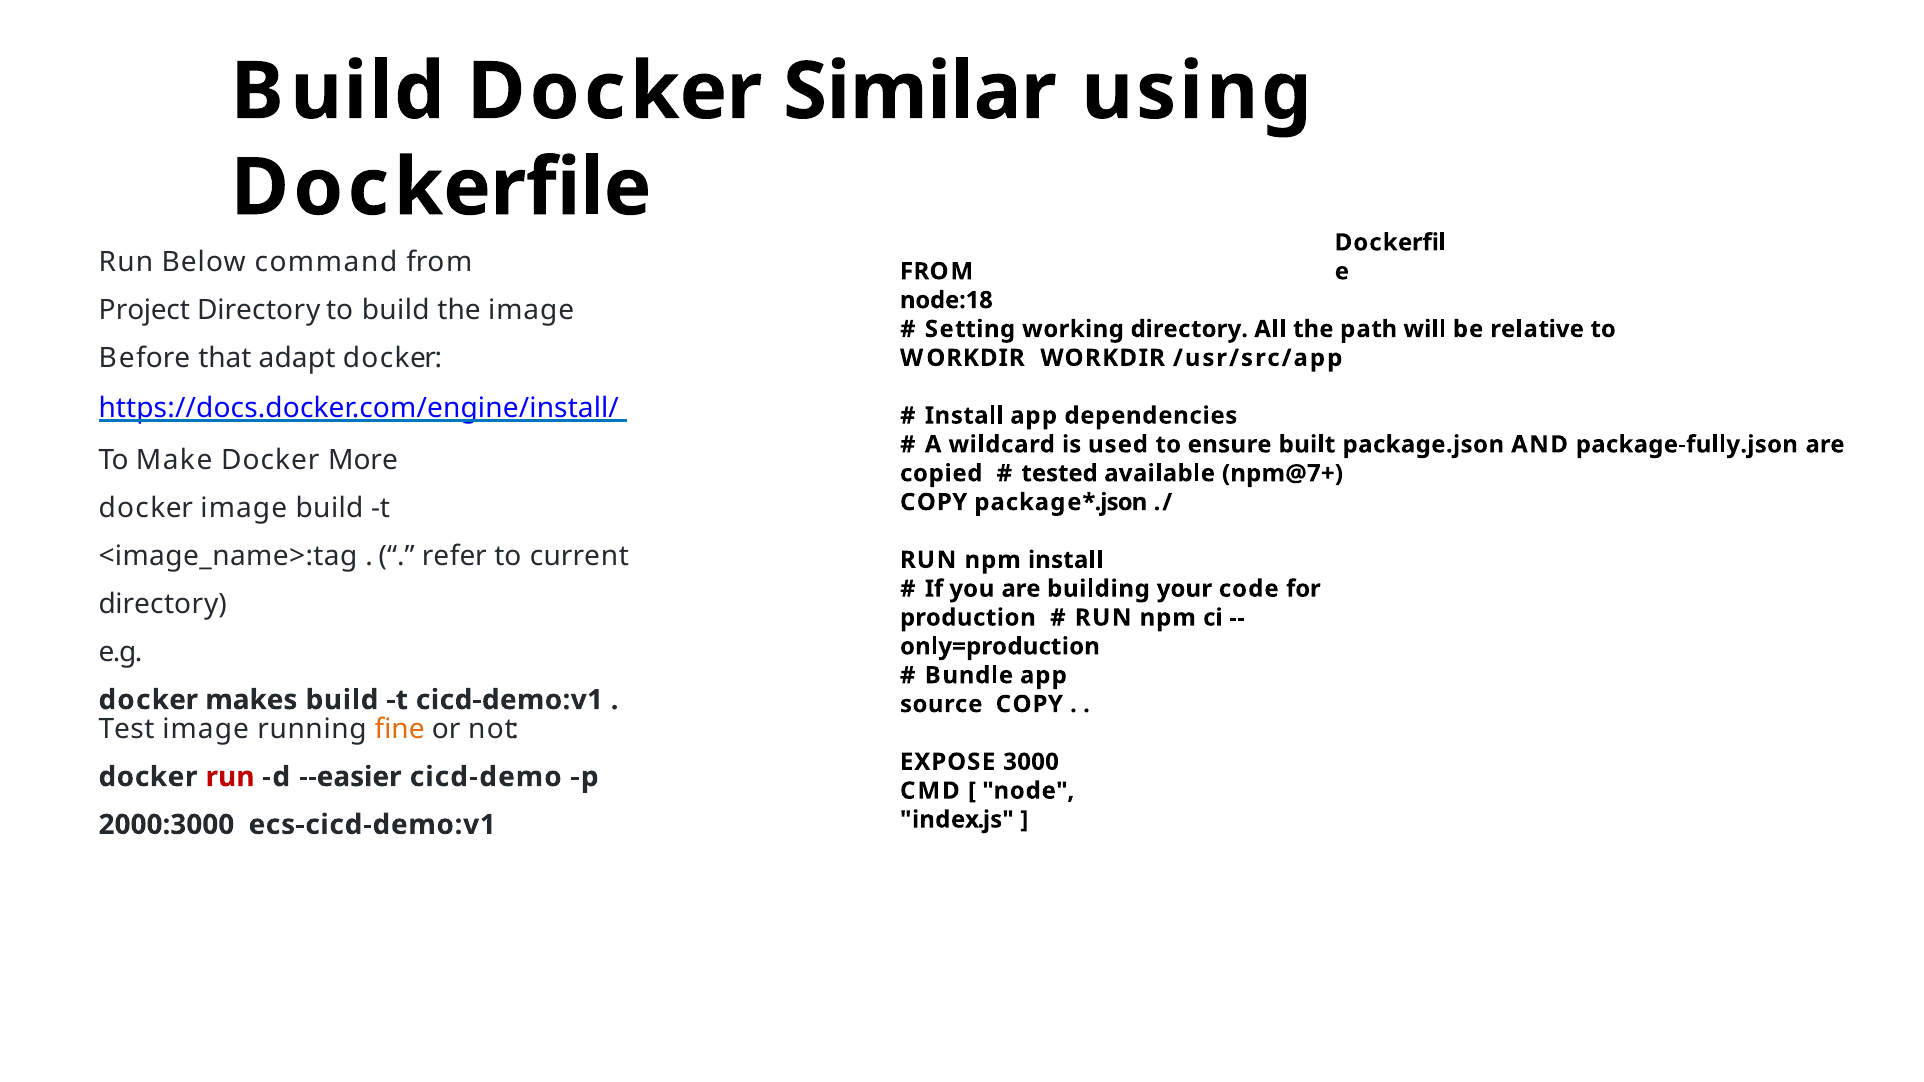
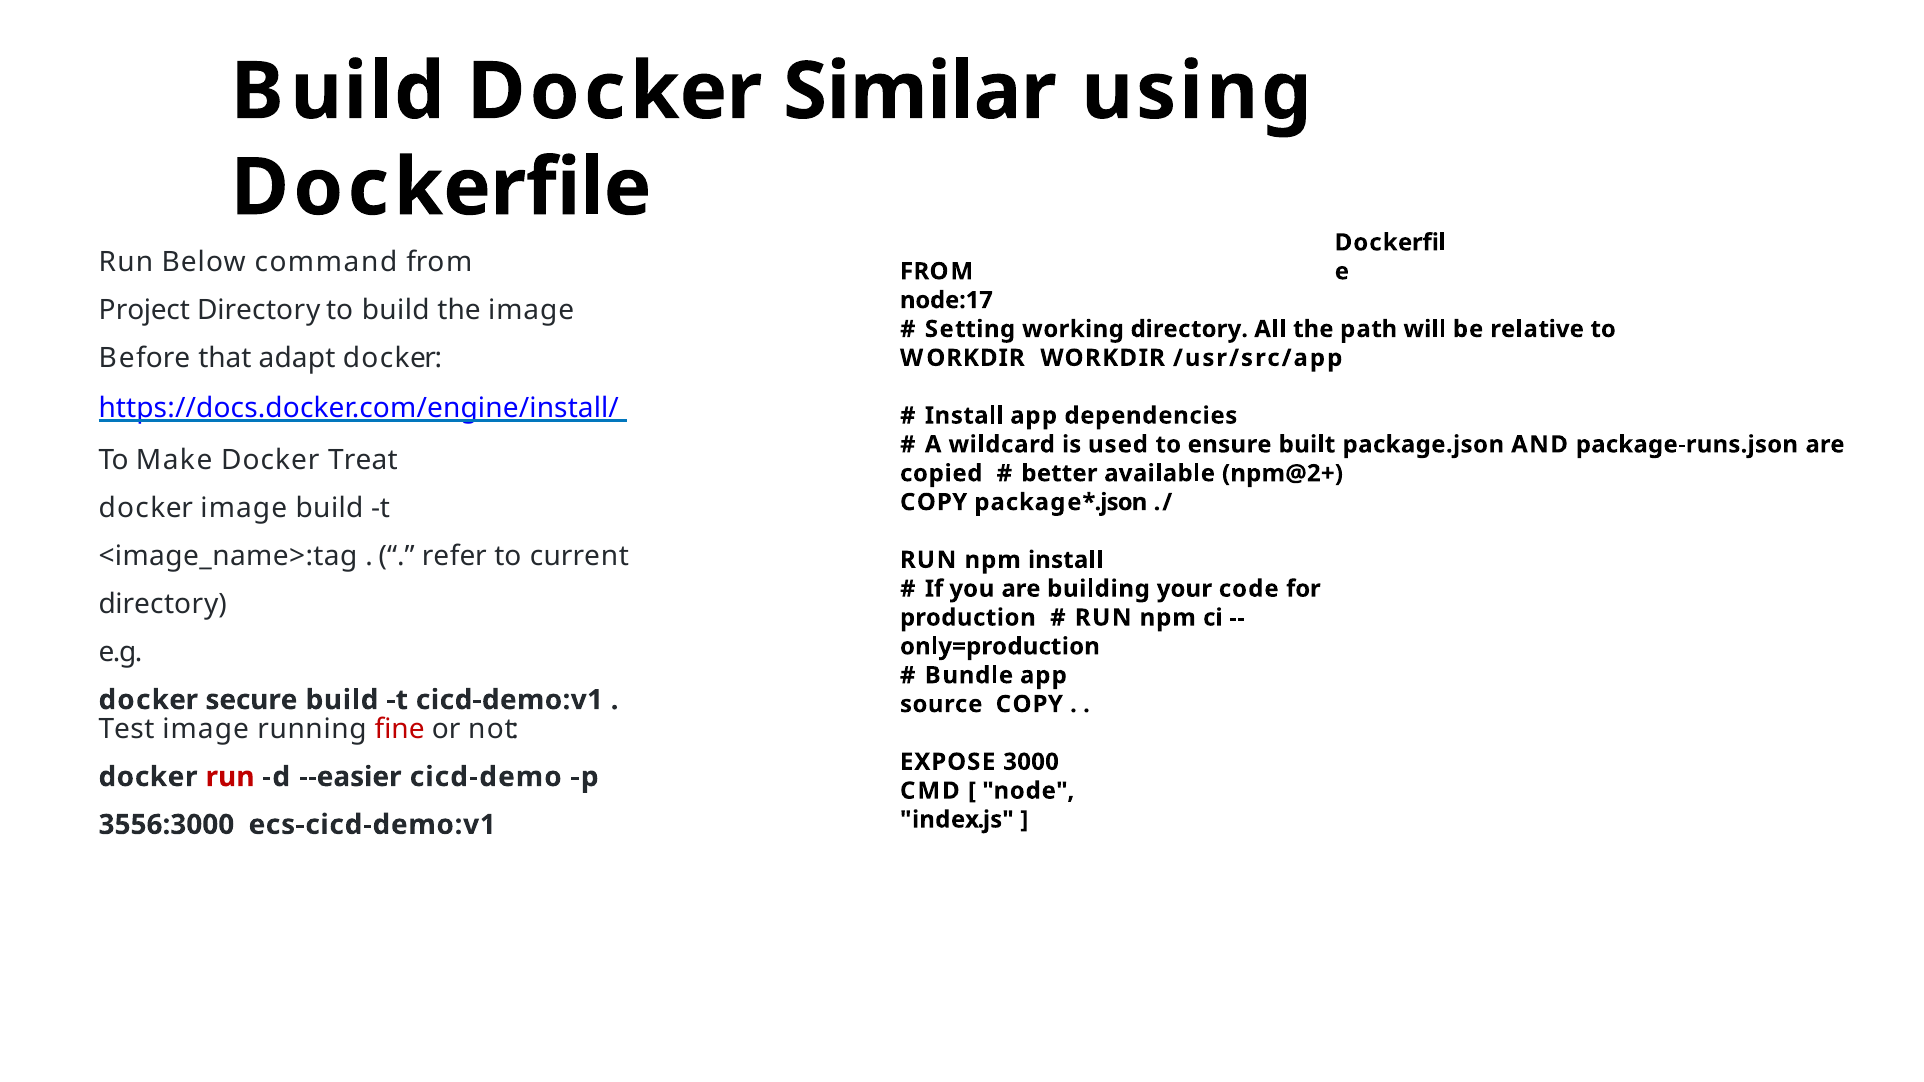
node:18: node:18 -> node:17 (946, 300)
package-fully.json: package-fully.json -> package-runs.json (1687, 445)
More: More -> Treat (363, 460)
tested: tested -> better (1059, 473)
npm@7+: npm@7+ -> npm@2+ (1282, 473)
makes: makes -> secure (251, 700)
ﬁne colour: orange -> red (400, 729)
2000:3000: 2000:3000 -> 3556:3000 (166, 825)
